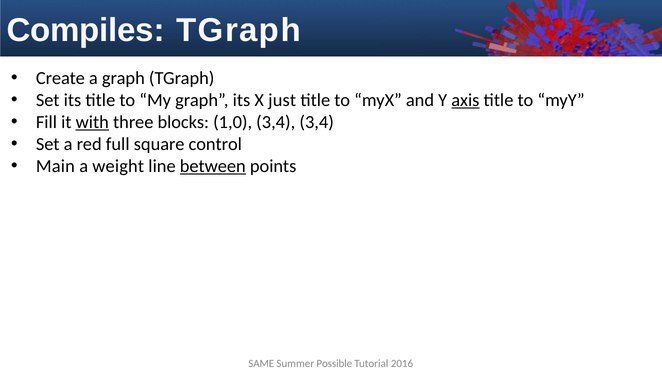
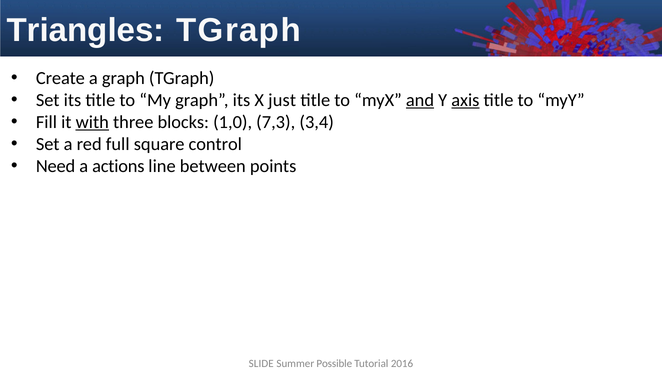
Compiles: Compiles -> Triangles (86, 31)
and underline: none -> present (420, 100)
1,0 3,4: 3,4 -> 7,3 (276, 122)
Main: Main -> Need (56, 166)
weight: weight -> actions (118, 166)
between underline: present -> none (213, 166)
SAME: SAME -> SLIDE (261, 364)
